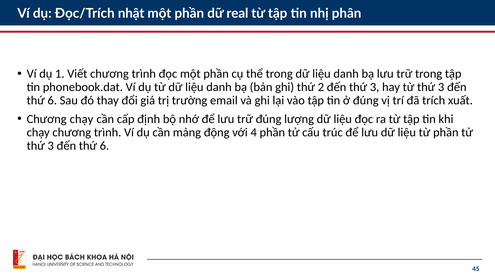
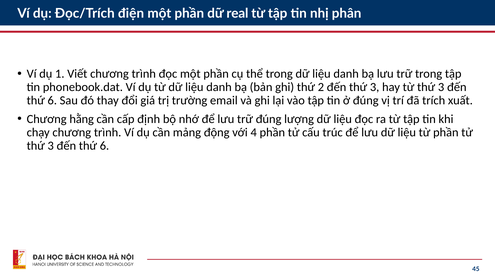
nhật: nhật -> điện (131, 14)
Chương chạy: chạy -> hằng (82, 119)
